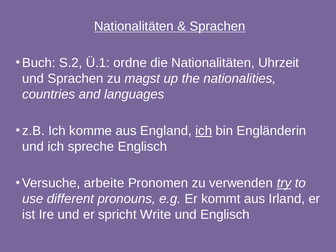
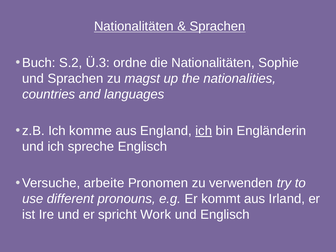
Ü.1: Ü.1 -> Ü.3 (98, 63)
Uhrzeit: Uhrzeit -> Sophie (279, 63)
try underline: present -> none (284, 183)
Write: Write -> Work (156, 215)
